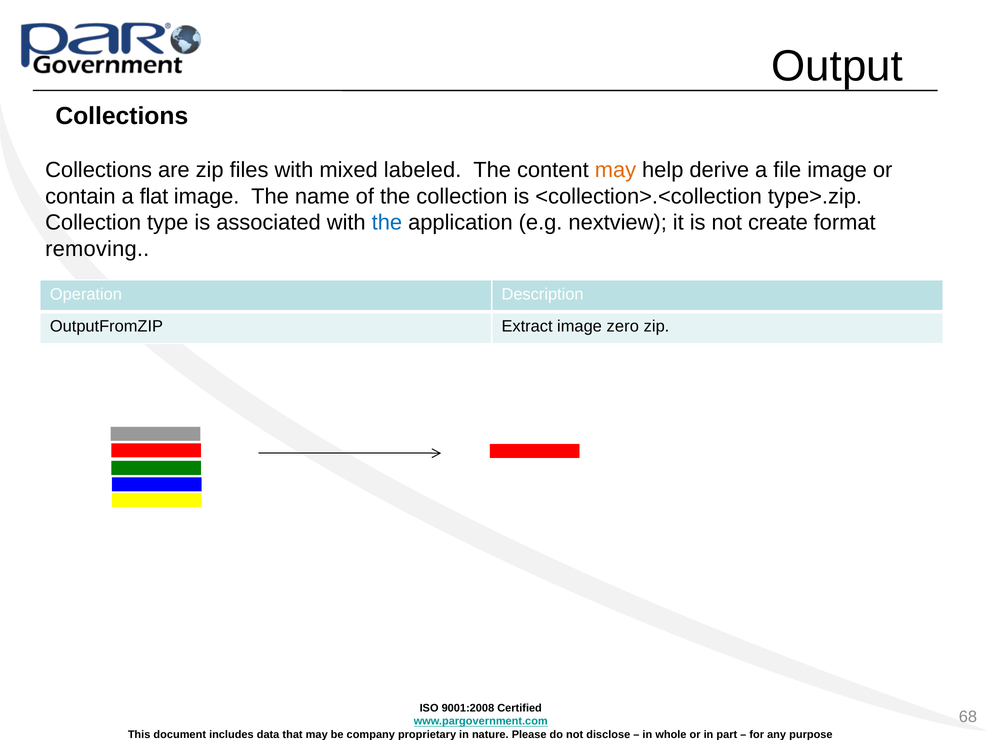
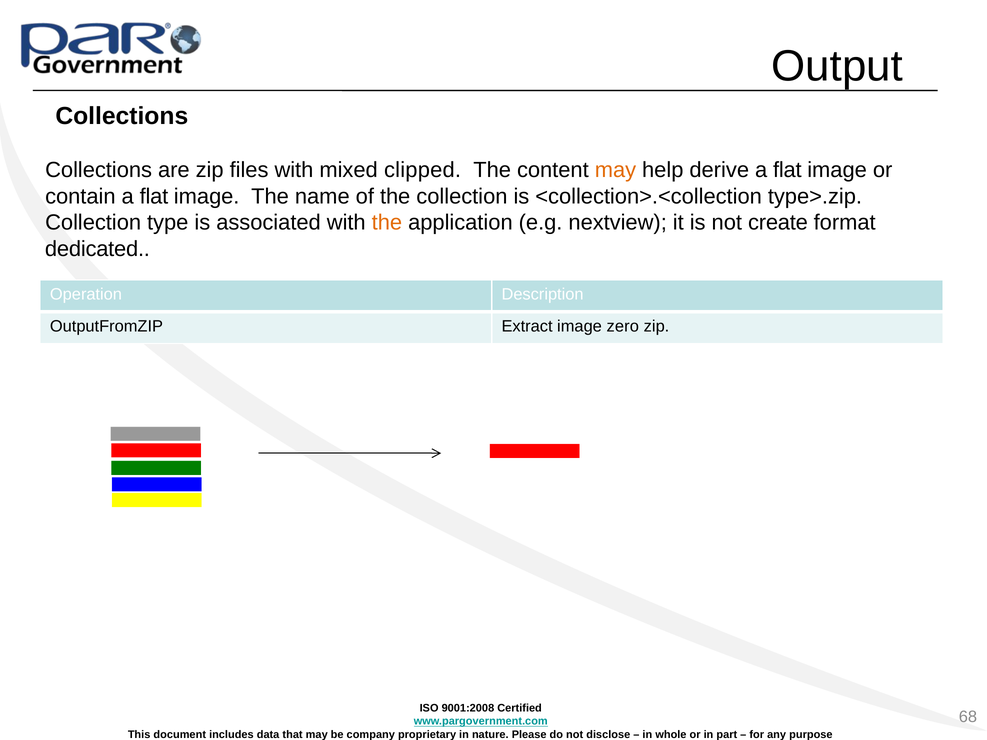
labeled: labeled -> clipped (423, 170)
derive a file: file -> flat (787, 170)
the colour: blue -> orange (387, 223)
removing: removing -> dedicated (97, 249)
